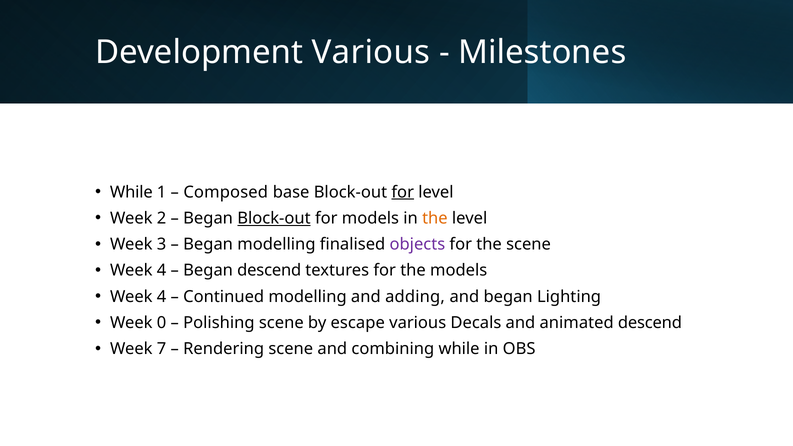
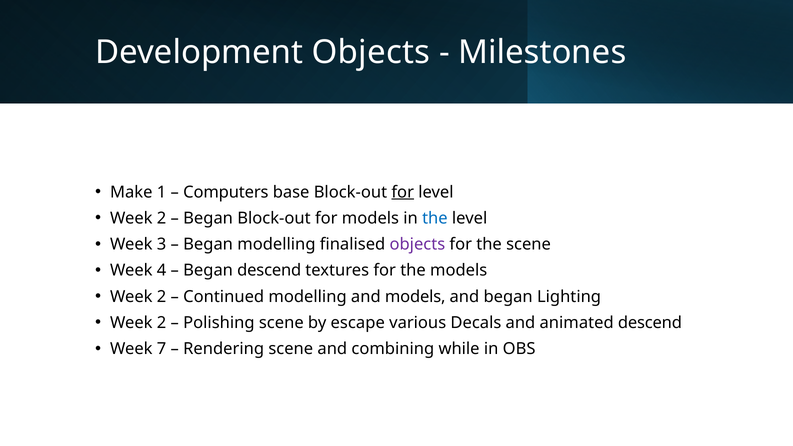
Development Various: Various -> Objects (371, 53)
While: While -> Make (131, 192)
Composed: Composed -> Computers (226, 192)
Block-out underline: present -> none (274, 218)
the colour: orange -> blue (435, 218)
4: 4 -> 2 (162, 297)
and adding: adding -> models (415, 297)
0: 0 -> 2 (162, 323)
